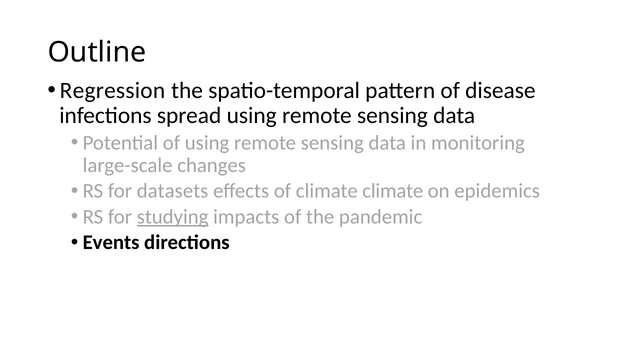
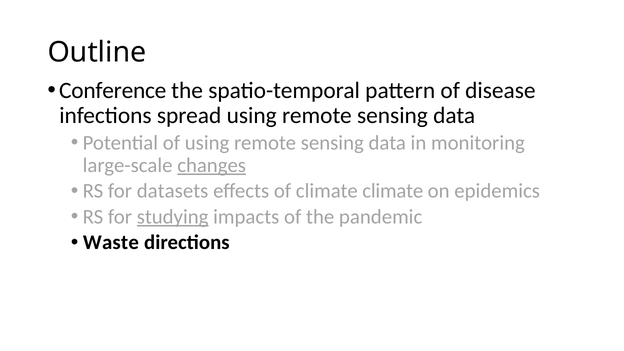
Regression: Regression -> Conference (113, 90)
changes underline: none -> present (212, 165)
Events: Events -> Waste (111, 242)
